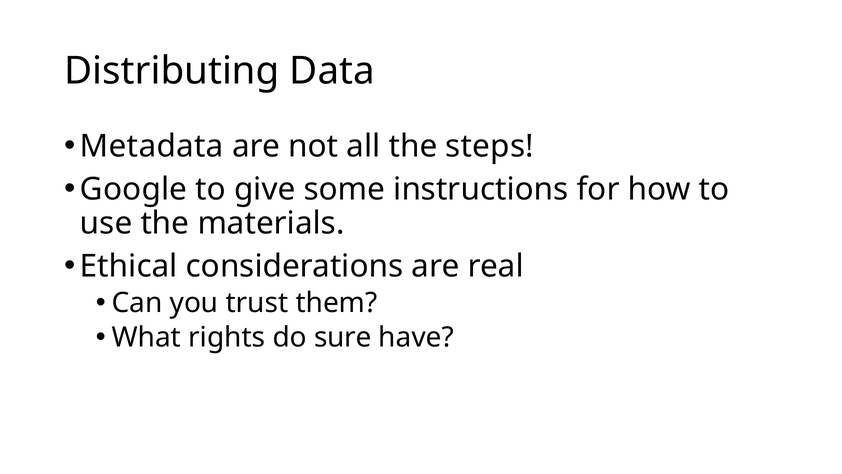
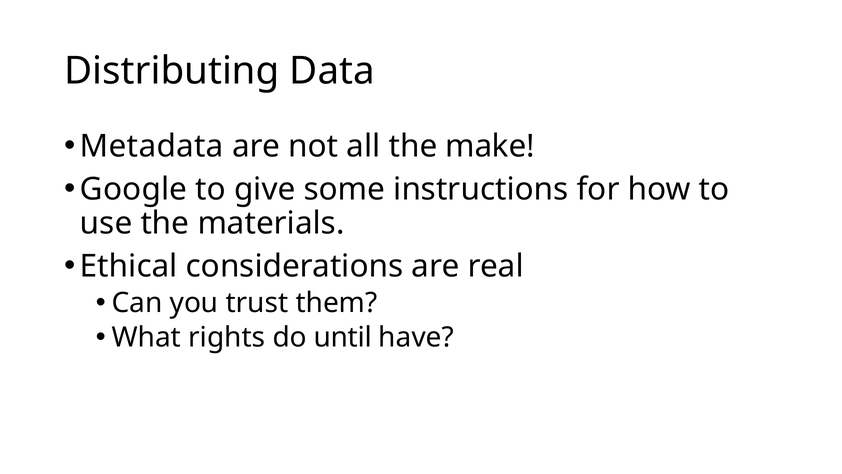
steps: steps -> make (490, 146)
sure: sure -> until (343, 337)
